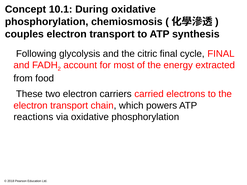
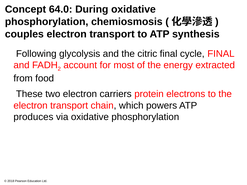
10.1: 10.1 -> 64.0 (61, 9)
carried: carried -> protein (149, 94)
reactions: reactions -> produces (33, 117)
